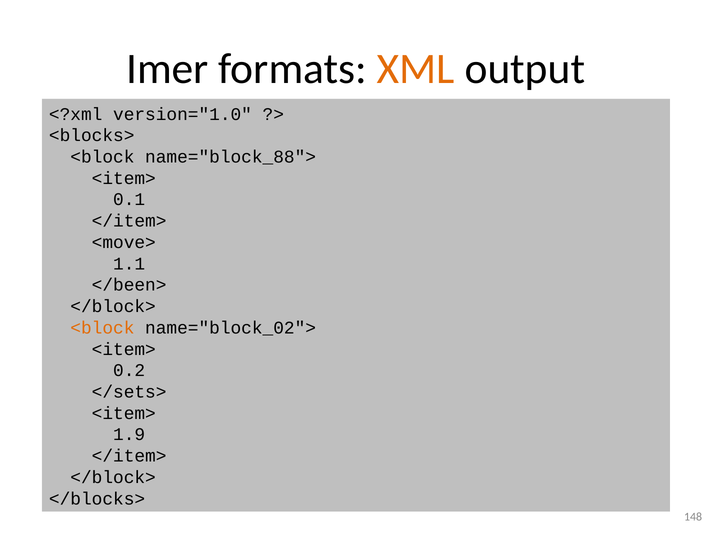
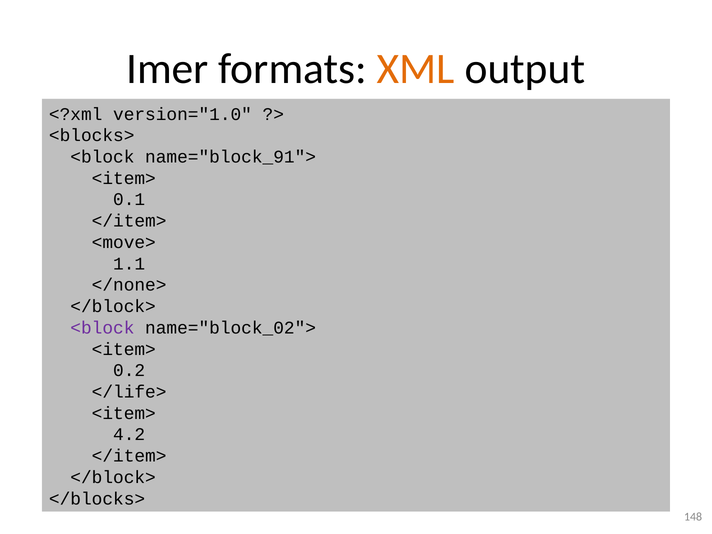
name="block_88">: name="block_88"> -> name="block_91"> (231, 157)
</been>: </been> -> </none> (129, 285)
<block colour: orange -> purple (102, 328)
</sets>: </sets> -> </life> (129, 392)
1.9: 1.9 -> 4.2 (129, 435)
